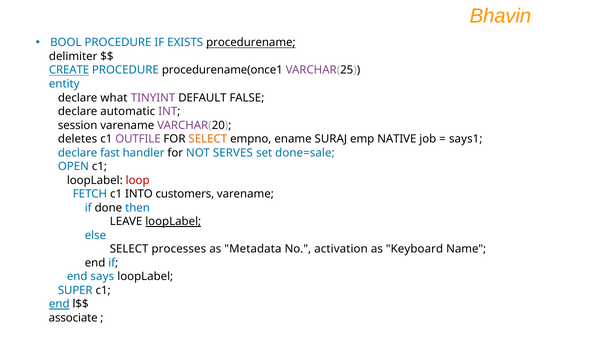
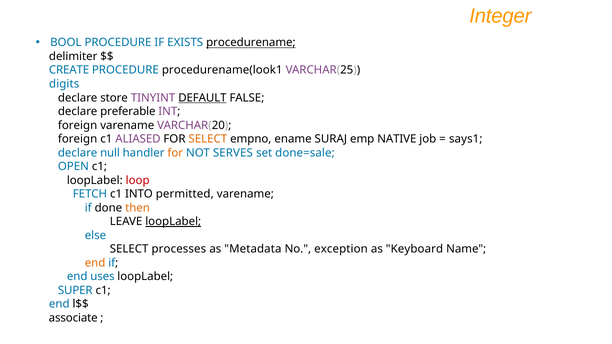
Bhavin: Bhavin -> Integer (500, 16)
CREATE underline: present -> none (69, 70)
procedurename(once1: procedurename(once1 -> procedurename(look1 (222, 70)
entity: entity -> digits (64, 84)
what: what -> store (114, 98)
DEFAULT underline: none -> present (202, 98)
automatic: automatic -> preferable (128, 112)
session: session -> foreign (78, 125)
deletes: deletes -> foreign (78, 139)
OUTFILE: OUTFILE -> ALIASED (138, 139)
fast: fast -> null (110, 153)
for colour: black -> orange (175, 153)
customers: customers -> permitted (185, 194)
then colour: blue -> orange (138, 208)
activation: activation -> exception (341, 249)
end colour: black -> orange (95, 263)
says: says -> uses (102, 277)
end underline: present -> none (59, 304)
